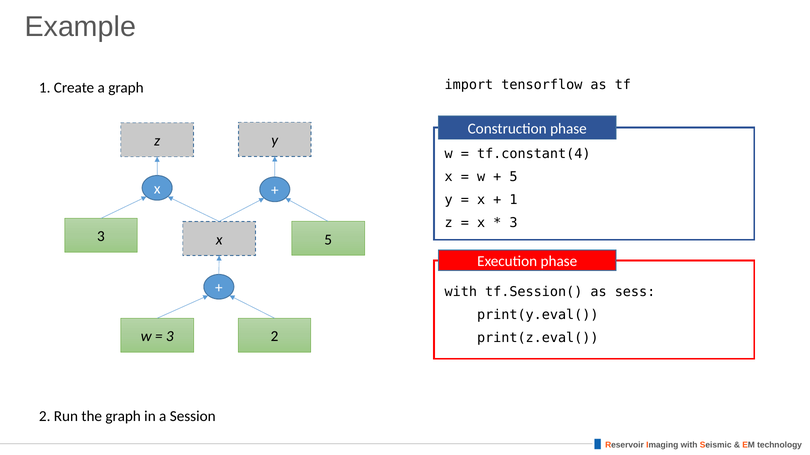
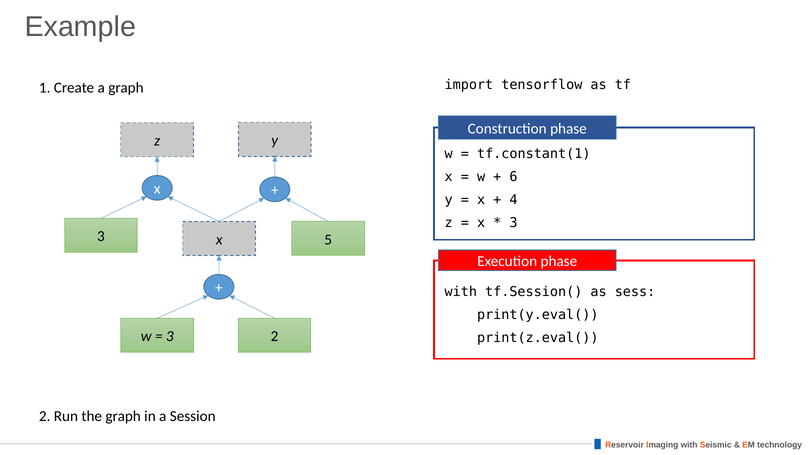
tf.constant(4: tf.constant(4 -> tf.constant(1 (534, 154)
5: 5 -> 6 (513, 177)
1: 1 -> 4 (513, 200)
